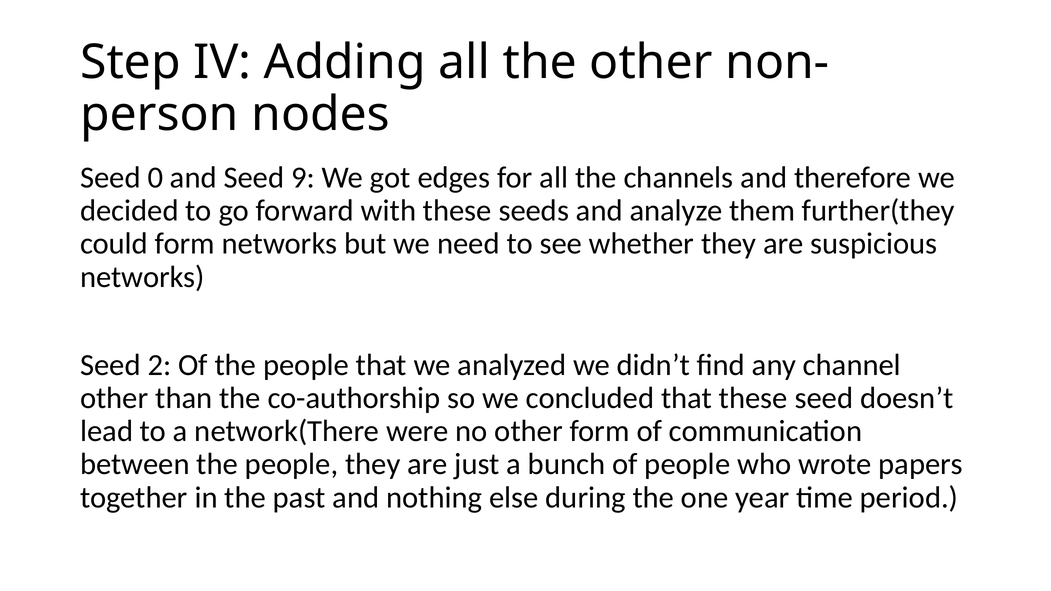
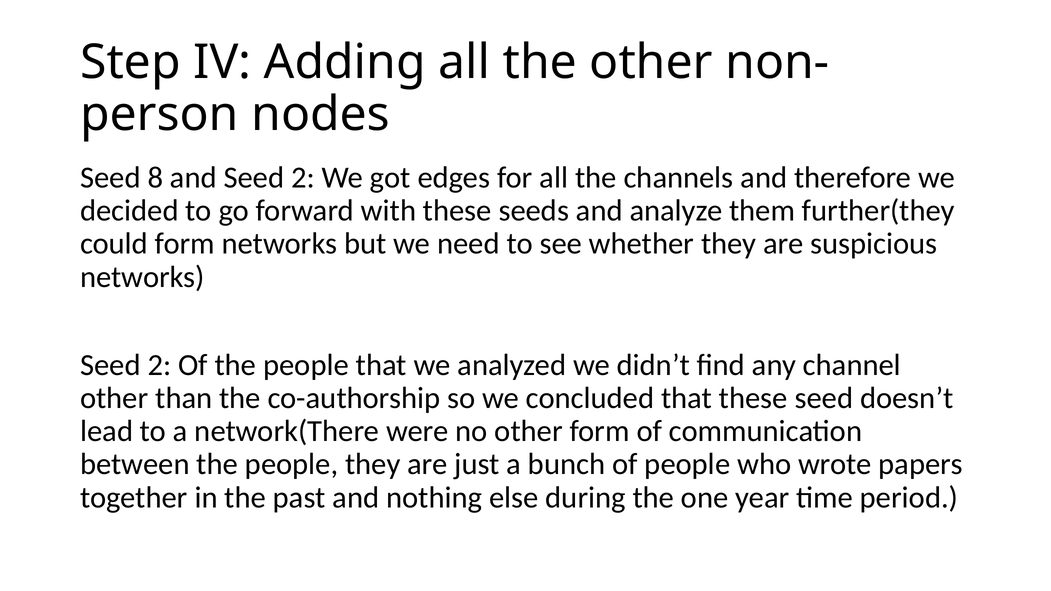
0: 0 -> 8 (155, 178)
and Seed 9: 9 -> 2 (303, 178)
